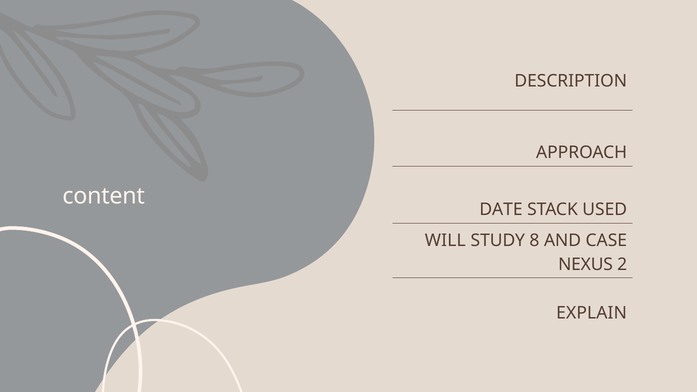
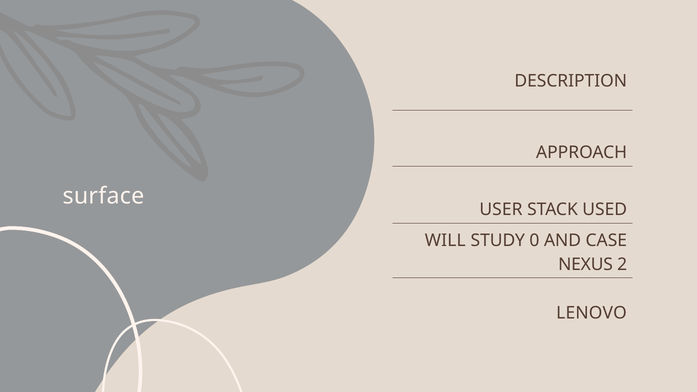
content: content -> surface (103, 196)
DATE: DATE -> USER (501, 210)
8: 8 -> 0 (534, 241)
EXPLAIN: EXPLAIN -> LENOVO (592, 313)
